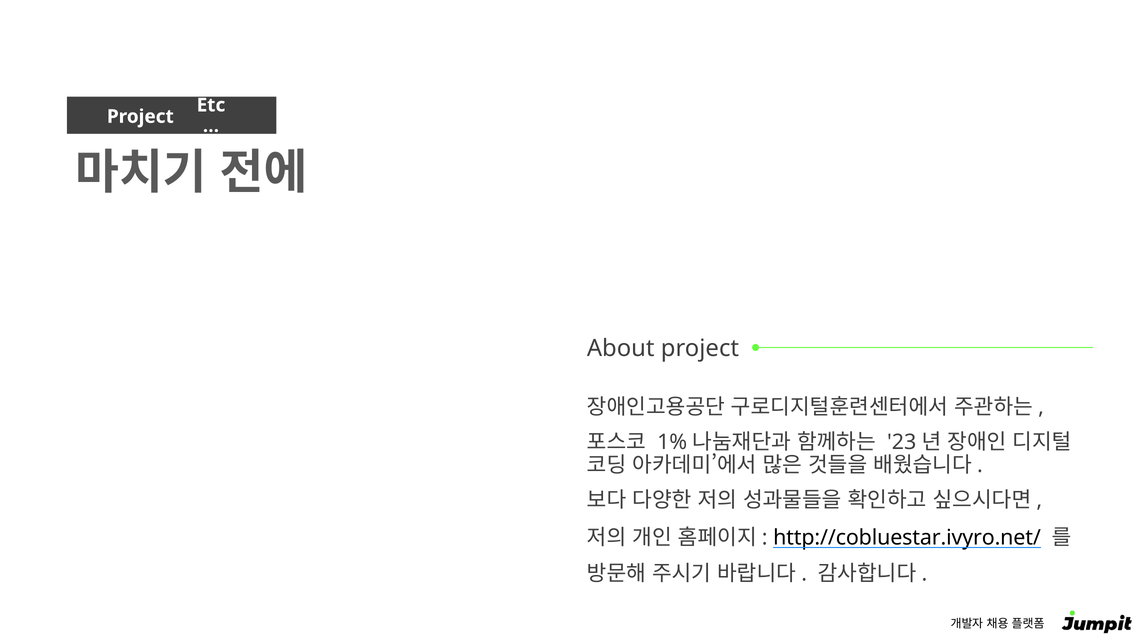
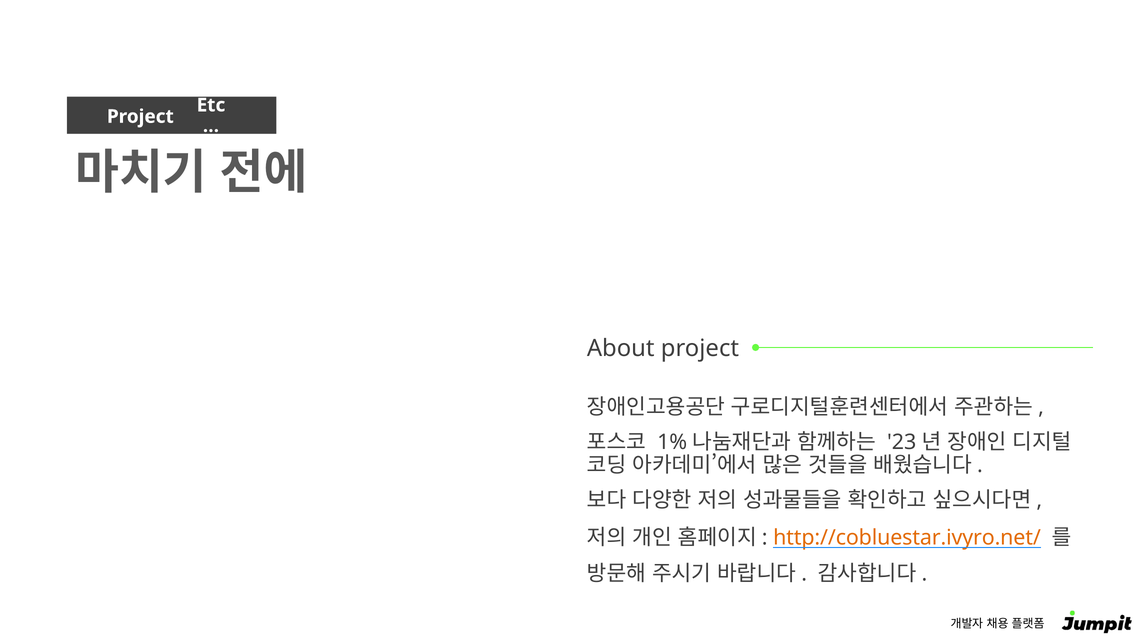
http://cobluestar.ivyro.net/ colour: black -> orange (907, 538)
